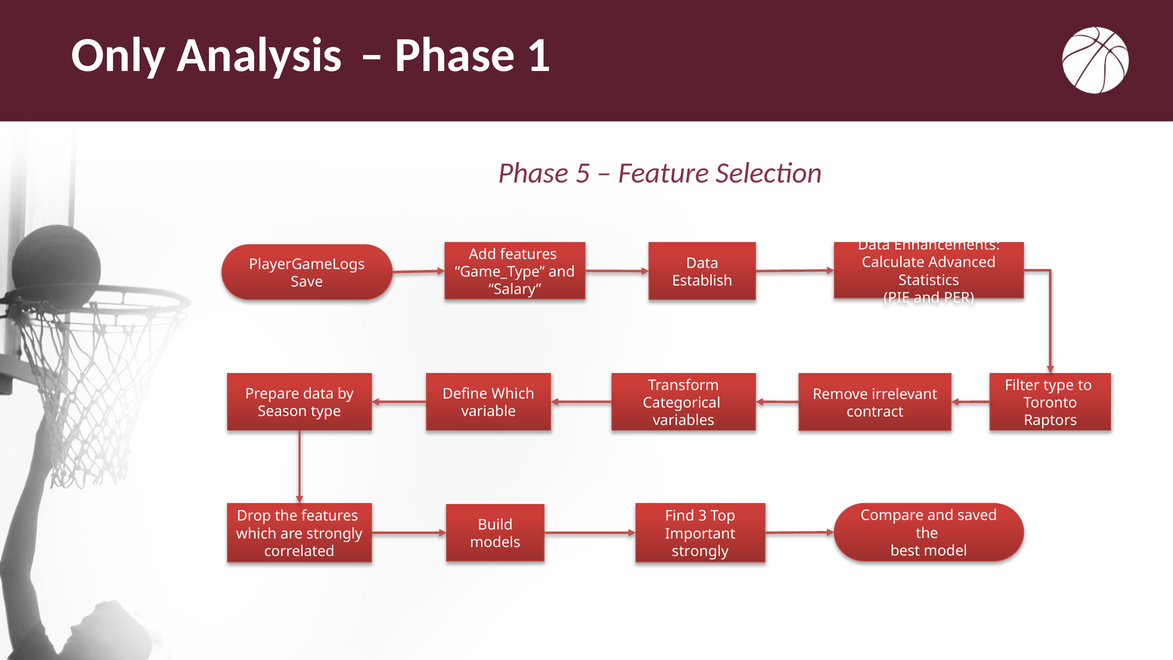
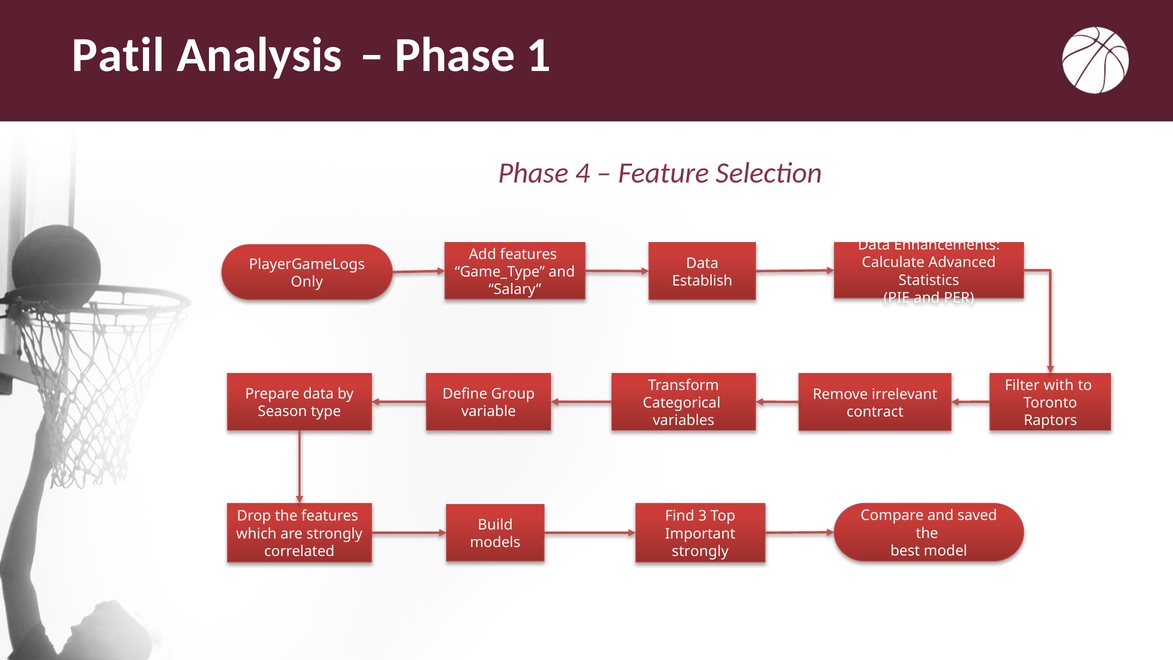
Only: Only -> Patil (118, 55)
5: 5 -> 4 (583, 173)
Save: Save -> Only (307, 282)
Filter type: type -> with (1059, 385)
Define Which: Which -> Group (513, 394)
